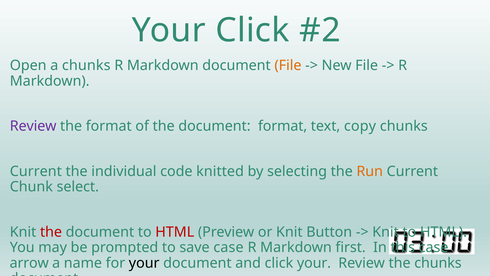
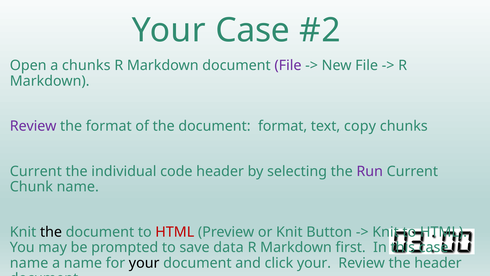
Your Click: Click -> Case (253, 30)
File colour: orange -> purple (288, 65)
code knitted: knitted -> header (220, 171)
Run colour: orange -> purple (370, 171)
Chunk select: select -> name (78, 187)
the colour: red -> black (51, 232)
save case: case -> data (228, 247)
arrow: arrow -> name (29, 263)
the chunks: chunks -> header (438, 263)
